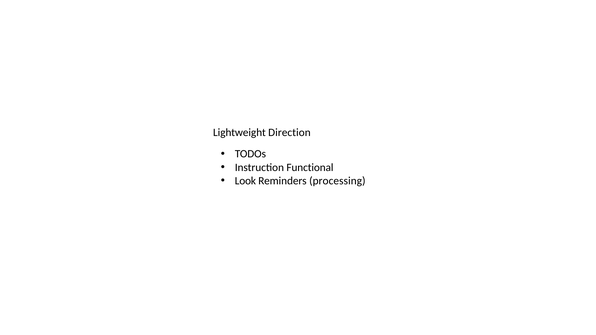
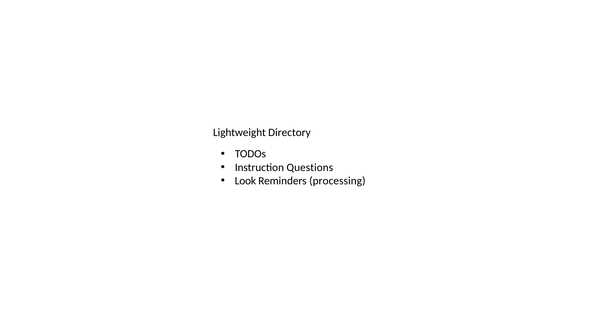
Direction: Direction -> Directory (289, 132)
Functional: Functional -> Questions (310, 167)
